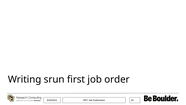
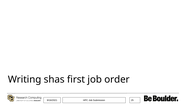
srun: srun -> shas (54, 79)
